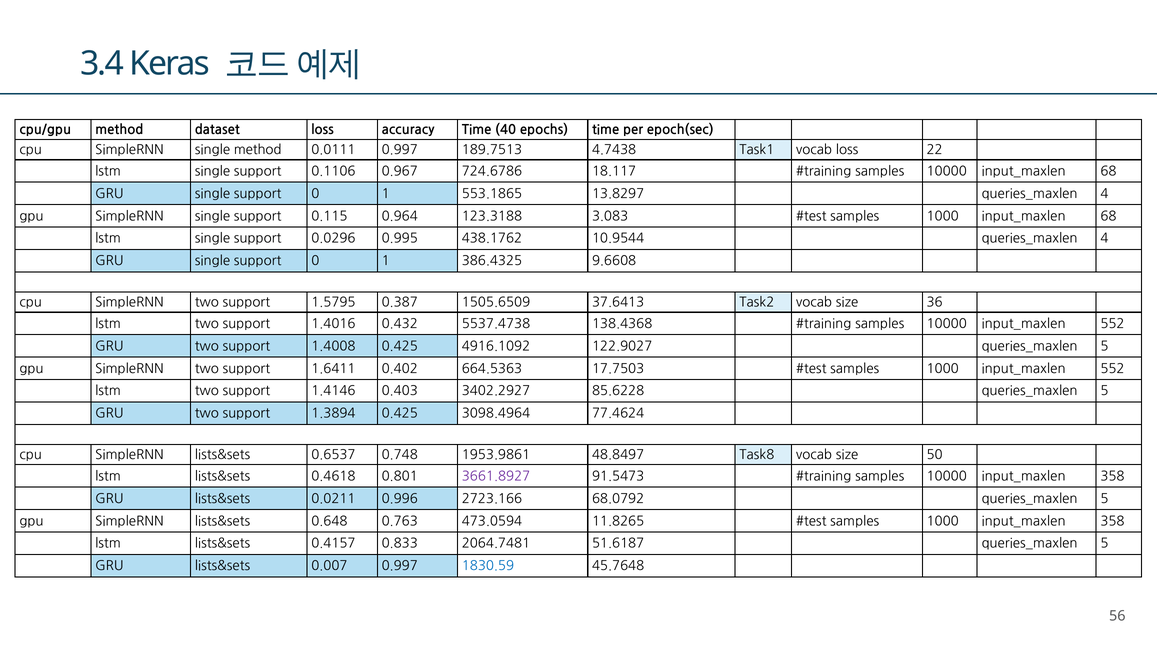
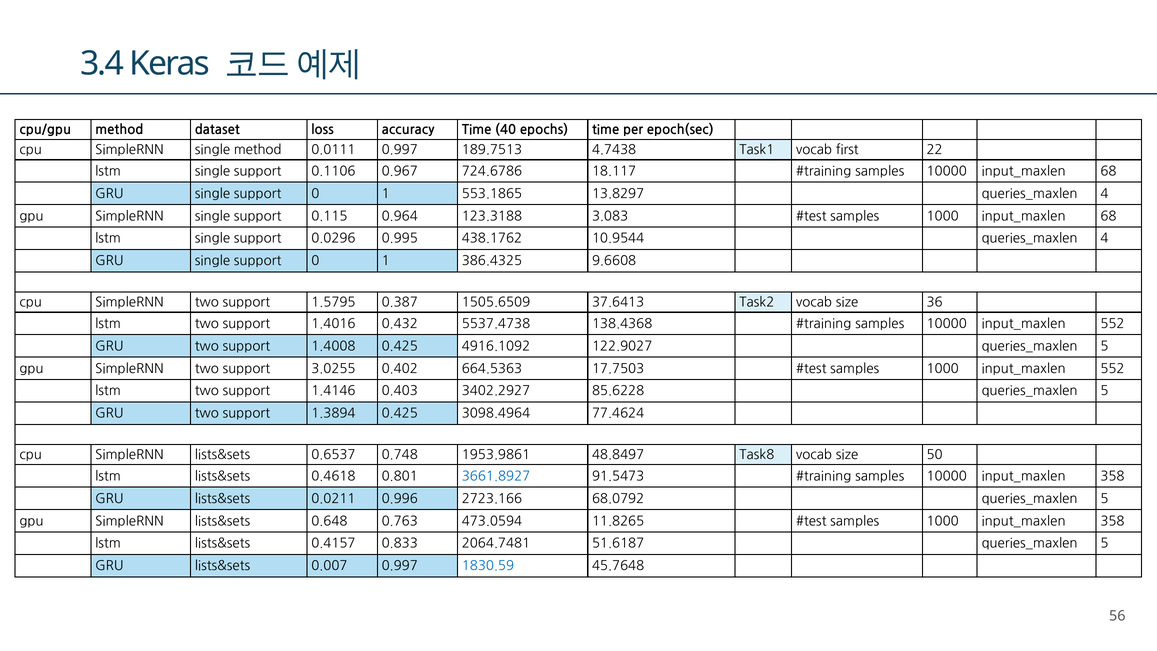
vocab loss: loss -> first (847, 150)
1.6411: 1.6411 -> 3.0255 (333, 369)
3661.8927 colour: purple -> blue (496, 476)
